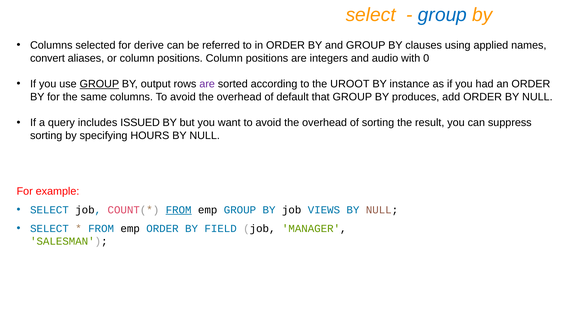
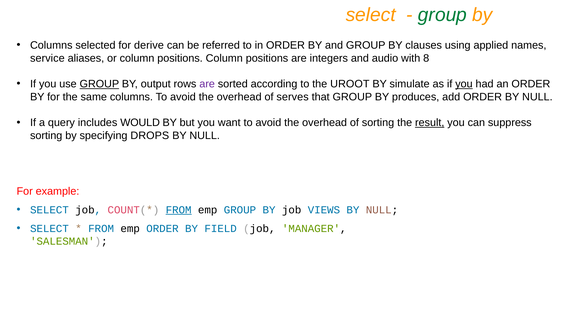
group colour: blue -> green (442, 15)
convert: convert -> service (47, 58)
0: 0 -> 8 (426, 58)
instance: instance -> simulate (410, 84)
you underline: none -> present (464, 84)
default: default -> serves (293, 97)
ISSUED: ISSUED -> WOULD (140, 123)
result underline: none -> present (430, 123)
HOURS: HOURS -> DROPS (150, 136)
